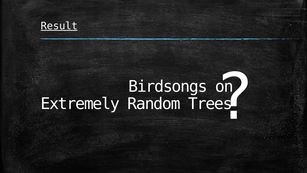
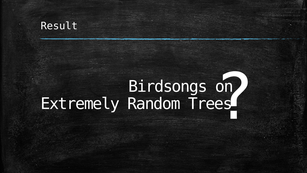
Result underline: present -> none (59, 26)
